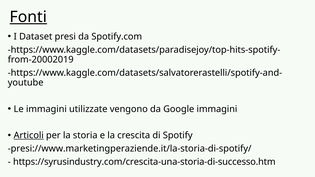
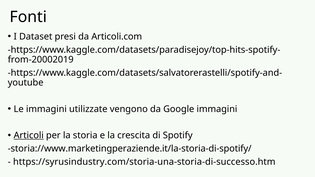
Fonti underline: present -> none (28, 17)
Spotify.com: Spotify.com -> Articoli.com (117, 37)
presi://www.marketingperaziende.it/la-storia-di-spotify/: presi://www.marketingperaziende.it/la-storia-di-spotify/ -> storia://www.marketingperaziende.it/la-storia-di-spotify/ (130, 149)
https://syrusindustry.com/crescita-una-storia-di-successo.htm: https://syrusindustry.com/crescita-una-storia-di-successo.htm -> https://syrusindustry.com/storia-una-storia-di-successo.htm (144, 162)
